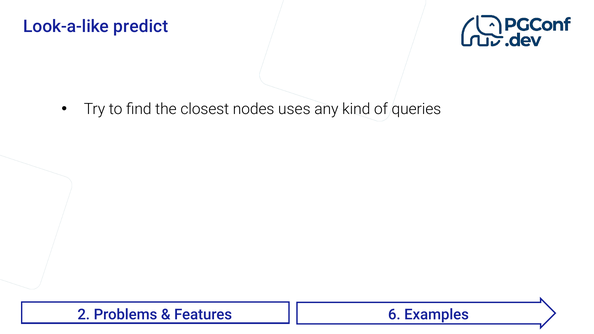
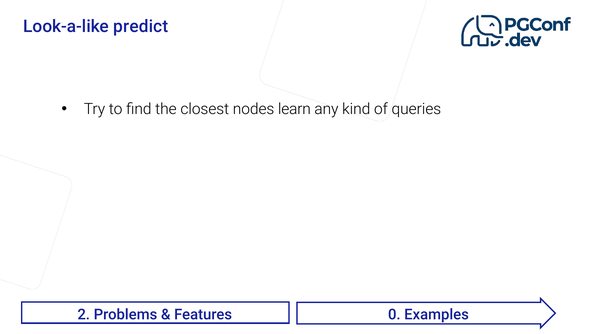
uses: uses -> learn (294, 109)
6: 6 -> 0 (394, 315)
